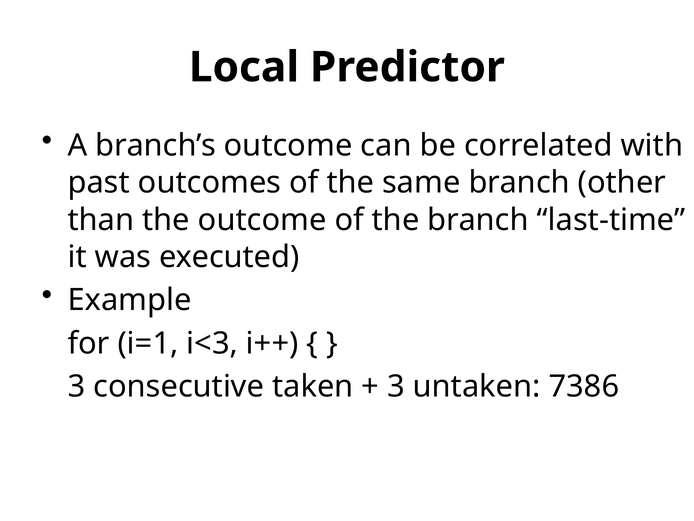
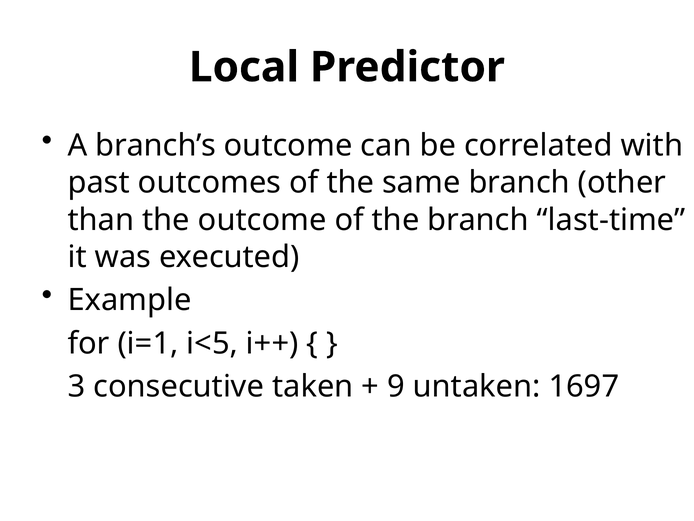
i<3: i<3 -> i<5 (212, 343)
3: 3 -> 9 (396, 386)
7386: 7386 -> 1697 (584, 386)
